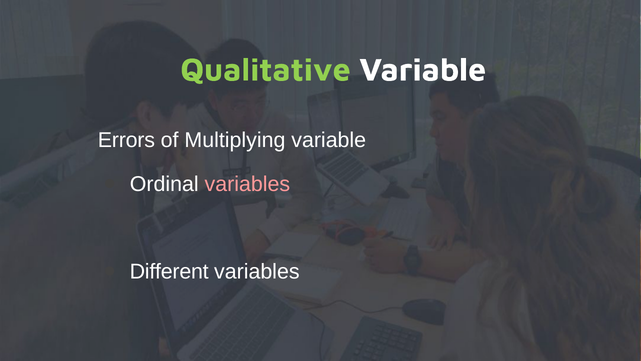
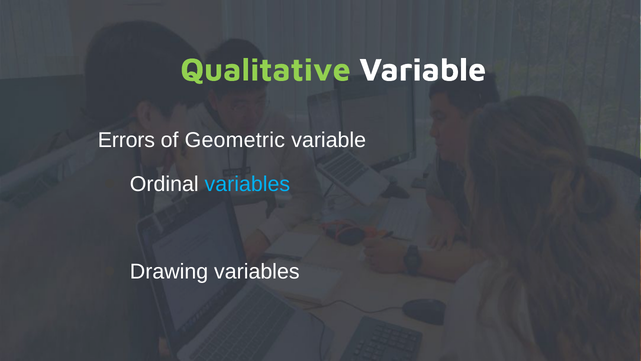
Multiplying: Multiplying -> Geometric (235, 140)
variables colour: pink -> light blue (247, 184)
Different: Different -> Drawing (169, 271)
